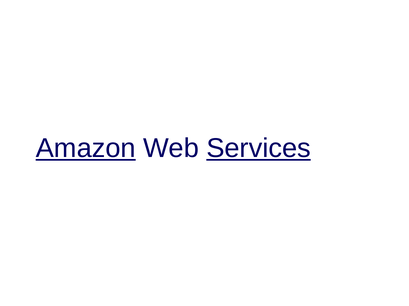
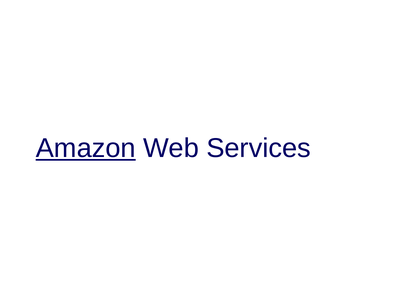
Services underline: present -> none (259, 148)
